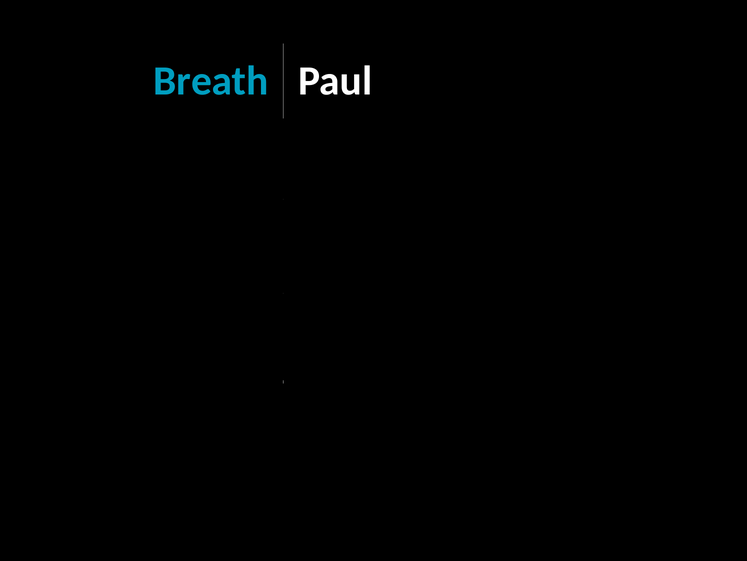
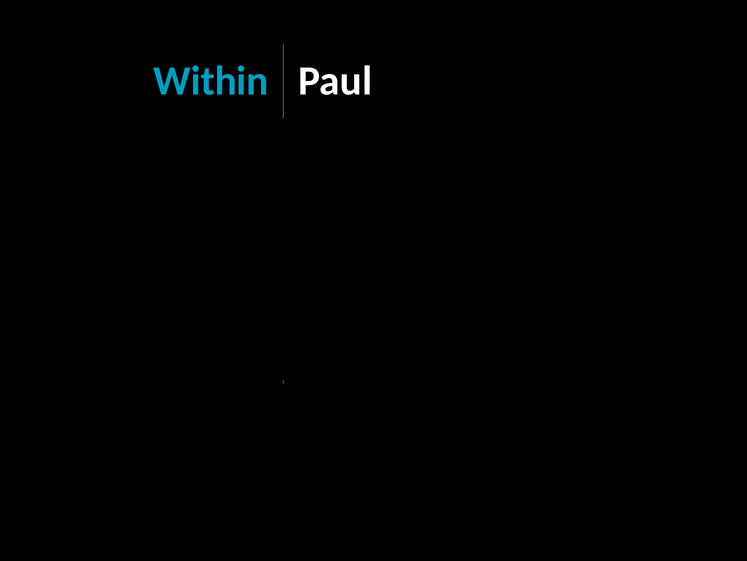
Breath: Breath -> Within (211, 81)
